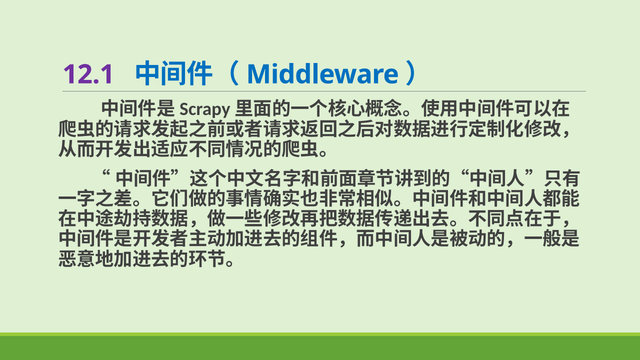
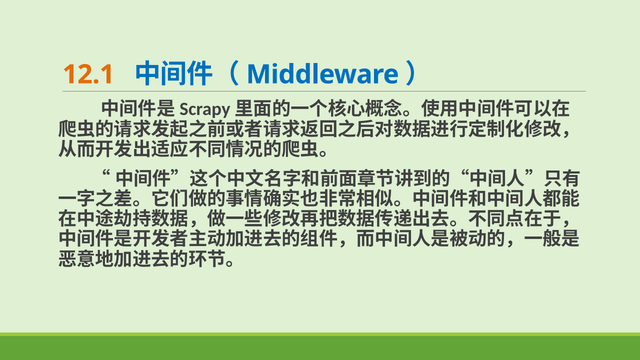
12.1 colour: purple -> orange (89, 75)
